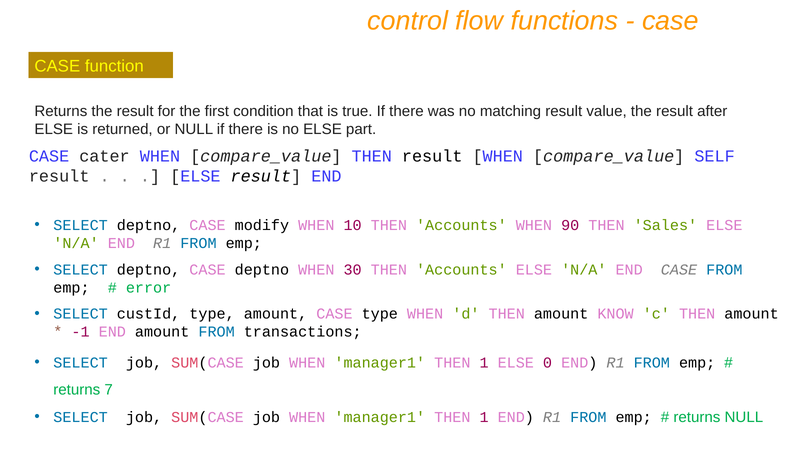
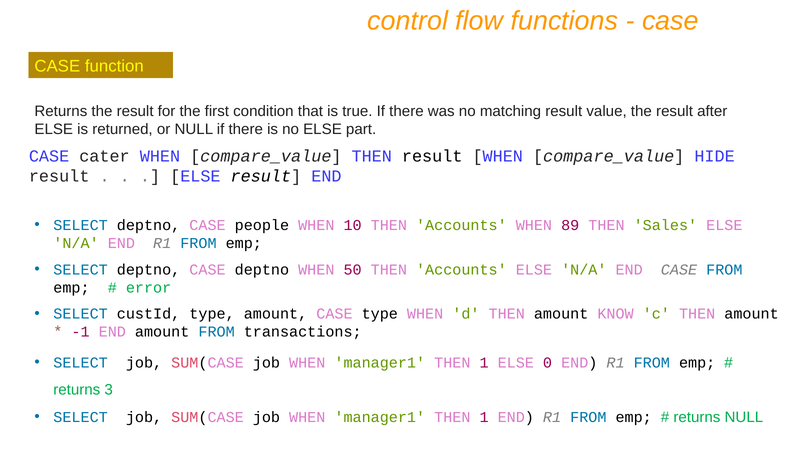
SELF: SELF -> HIDE (715, 156)
modify: modify -> people (262, 225)
90: 90 -> 89 (570, 225)
30: 30 -> 50 (353, 270)
7: 7 -> 3 (109, 390)
